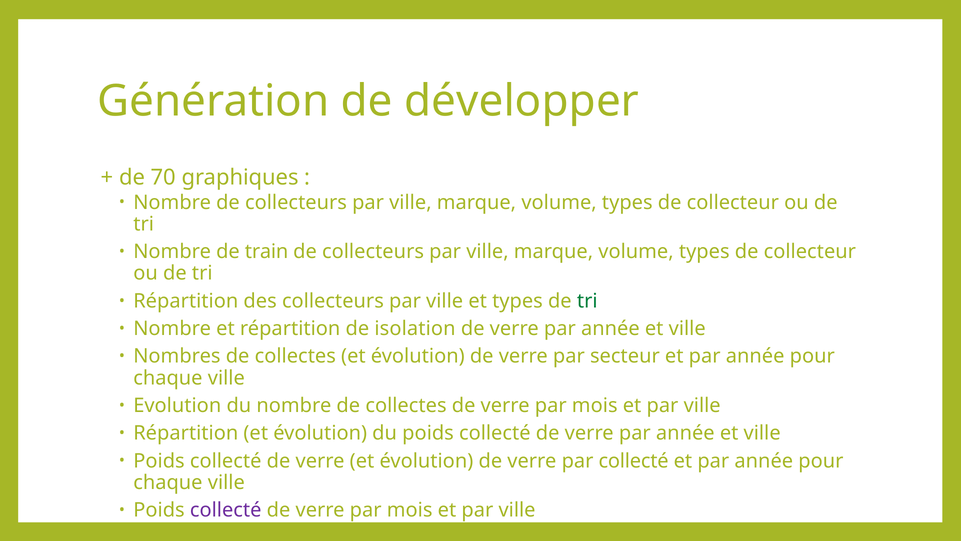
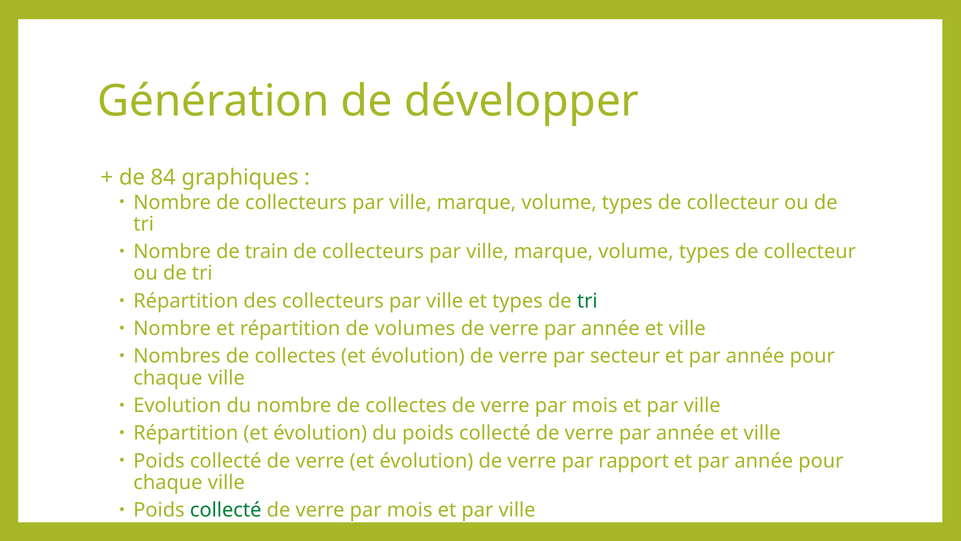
70: 70 -> 84 (163, 178)
isolation: isolation -> volumes (415, 328)
par collecté: collecté -> rapport (634, 461)
collecté colour: purple -> green (226, 510)
